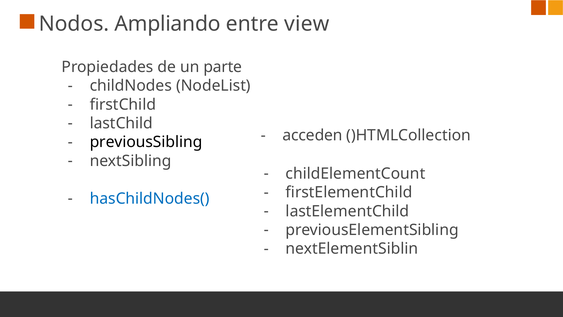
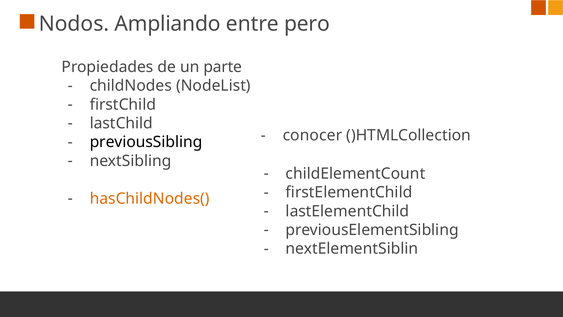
view: view -> pero (307, 24)
acceden: acceden -> conocer (312, 135)
hasChildNodes( colour: blue -> orange (150, 198)
